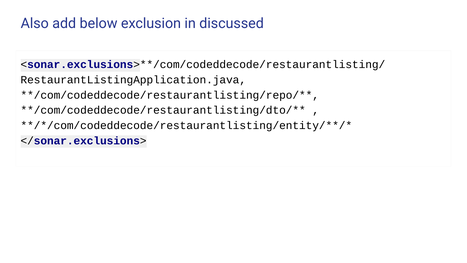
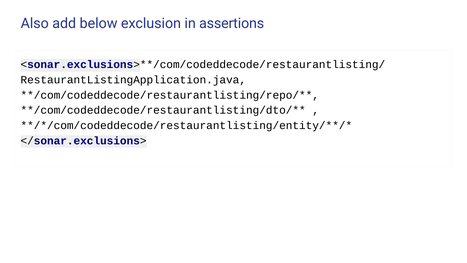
discussed: discussed -> assertions (232, 23)
